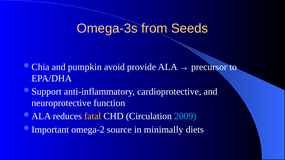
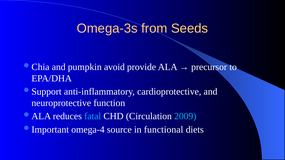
fatal colour: yellow -> light blue (93, 116)
omega-2: omega-2 -> omega-4 (88, 130)
minimally: minimally -> functional (164, 130)
